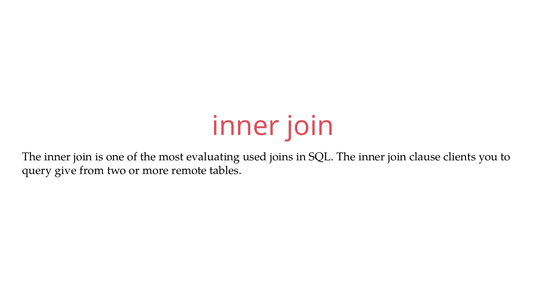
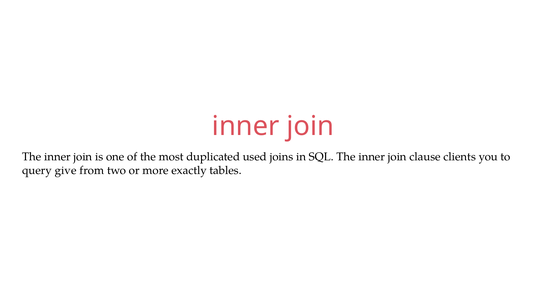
evaluating: evaluating -> duplicated (213, 157)
remote: remote -> exactly (189, 170)
